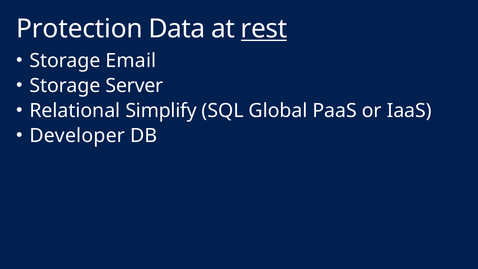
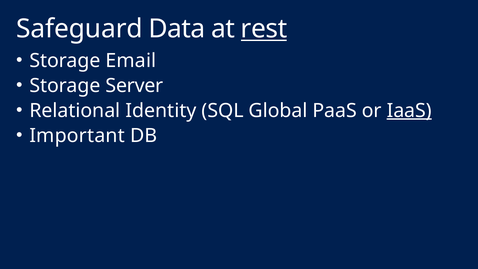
Protection: Protection -> Safeguard (79, 29)
Simplify: Simplify -> Identity (161, 111)
IaaS underline: none -> present (409, 111)
Developer: Developer -> Important (77, 136)
